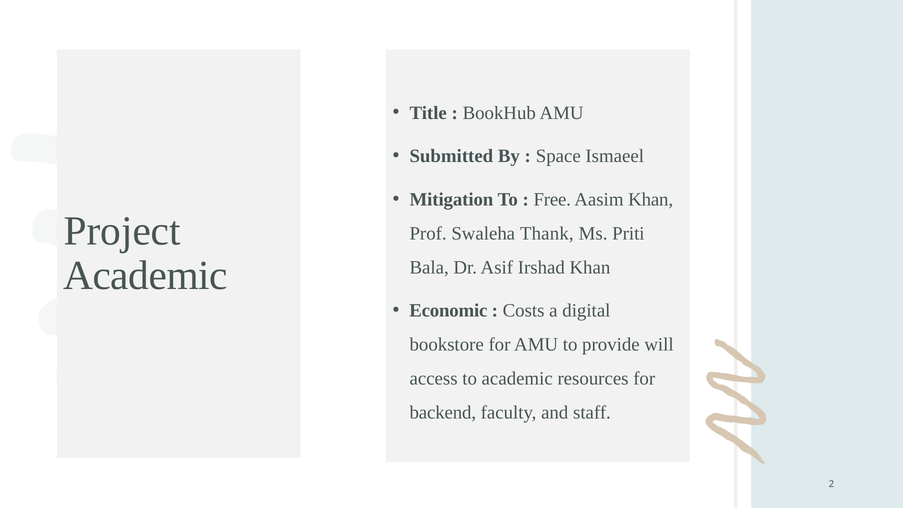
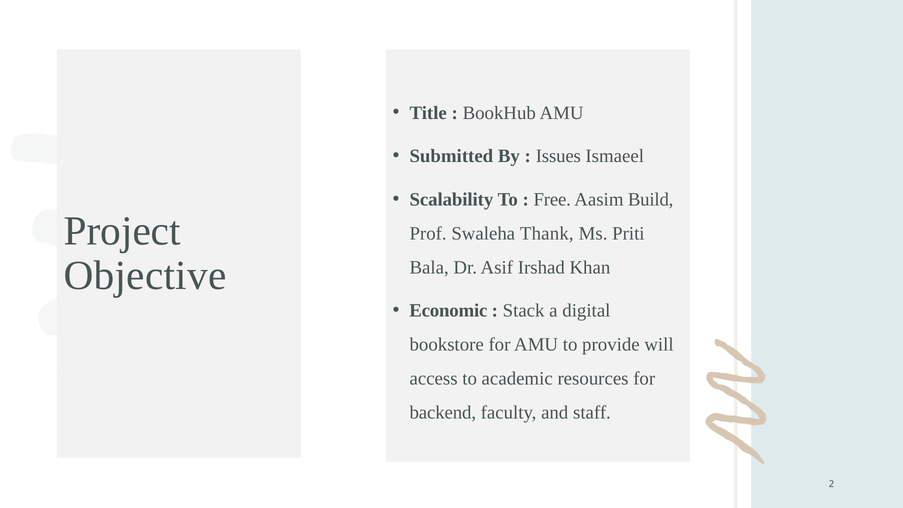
Space: Space -> Issues (558, 156)
Mitigation: Mitigation -> Scalability (451, 199)
Aasim Khan: Khan -> Build (651, 199)
Academic: Academic -> Objective (145, 276)
Costs: Costs -> Stack (524, 311)
